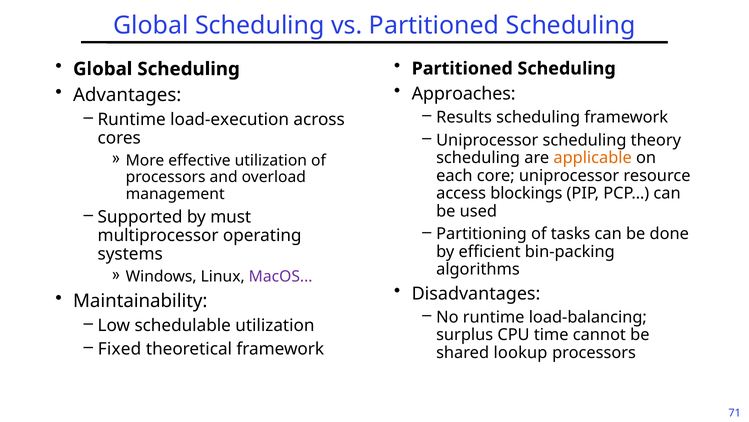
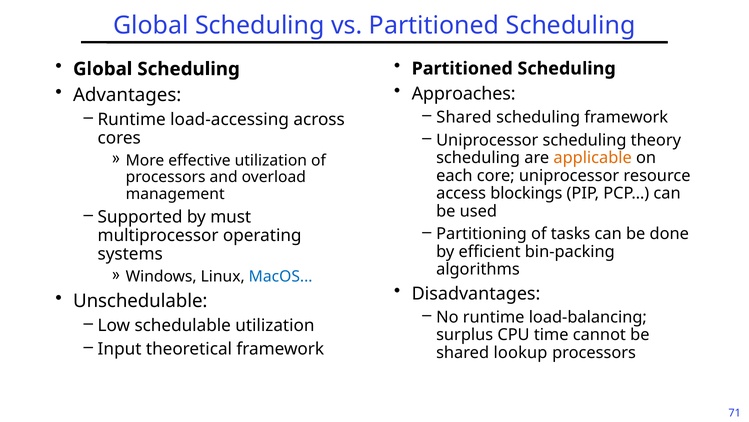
Results: Results -> Shared (464, 117)
load-execution: load-execution -> load-accessing (230, 119)
MacOS colour: purple -> blue (281, 276)
Maintainability: Maintainability -> Unschedulable (140, 300)
Fixed: Fixed -> Input (120, 349)
